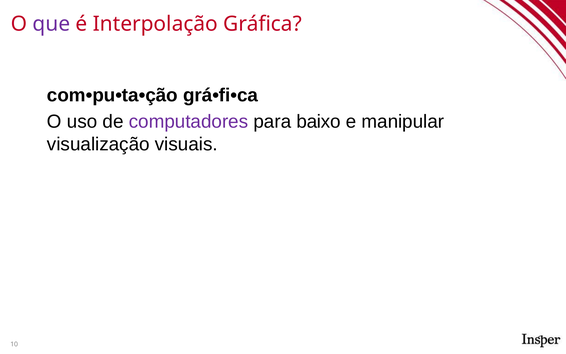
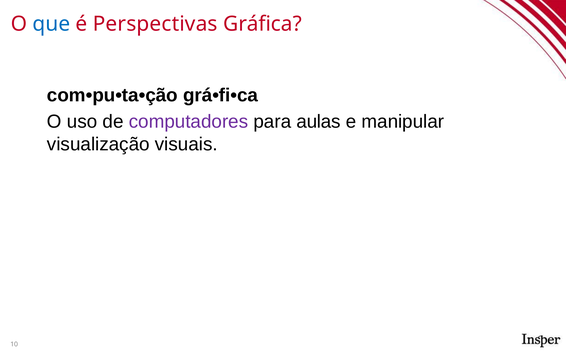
que colour: purple -> blue (51, 24)
Interpolação: Interpolação -> Perspectivas (155, 24)
baixo: baixo -> aulas (319, 122)
